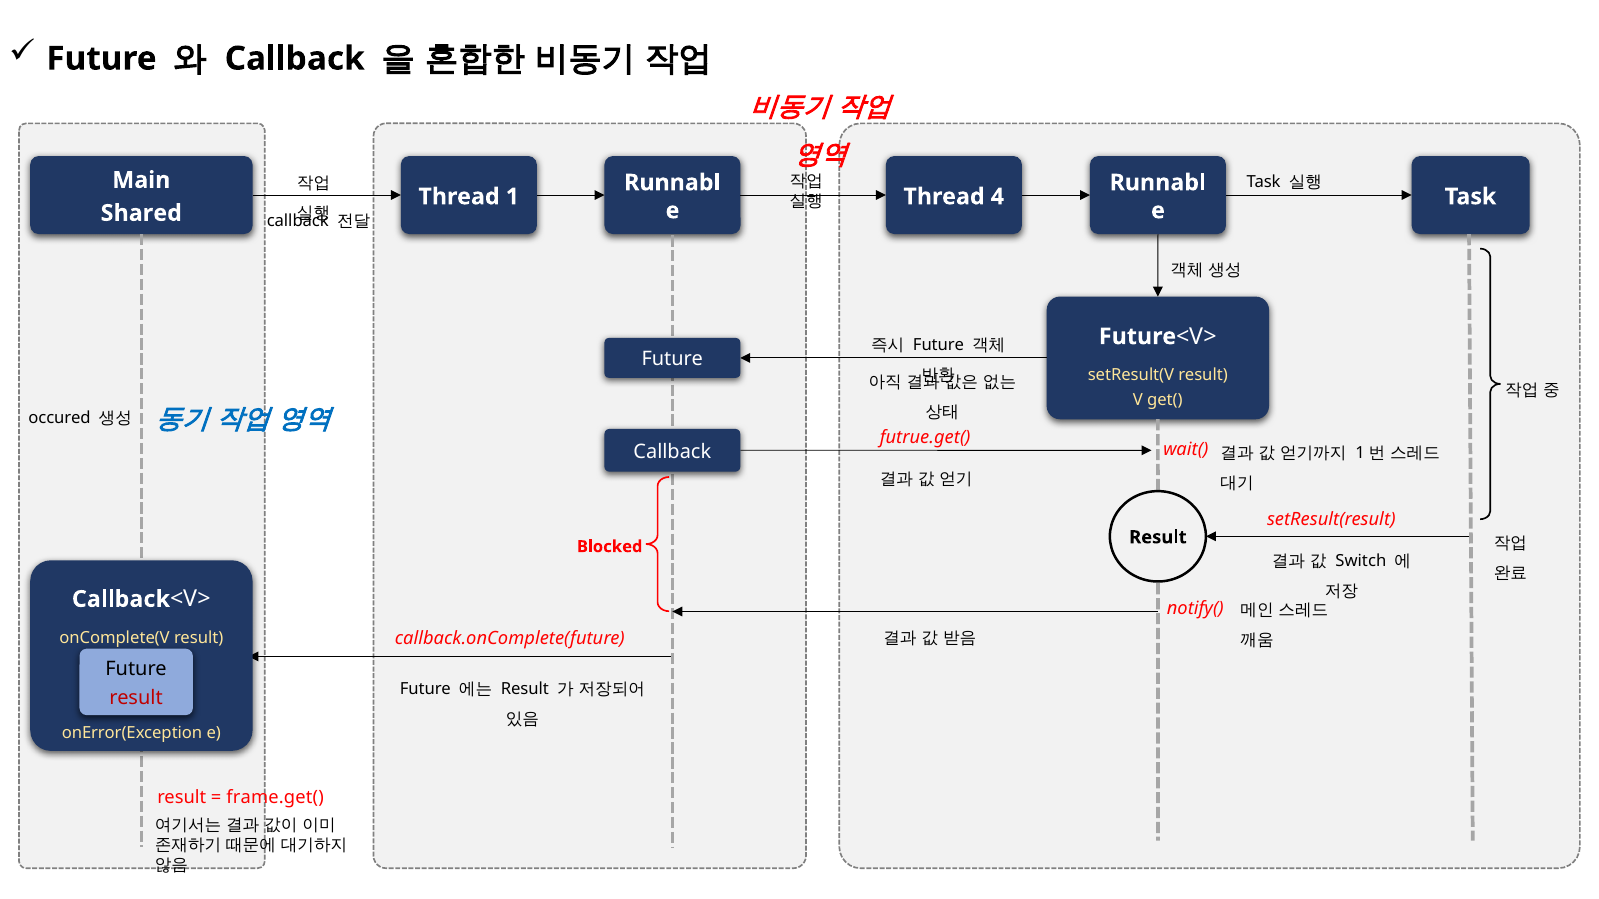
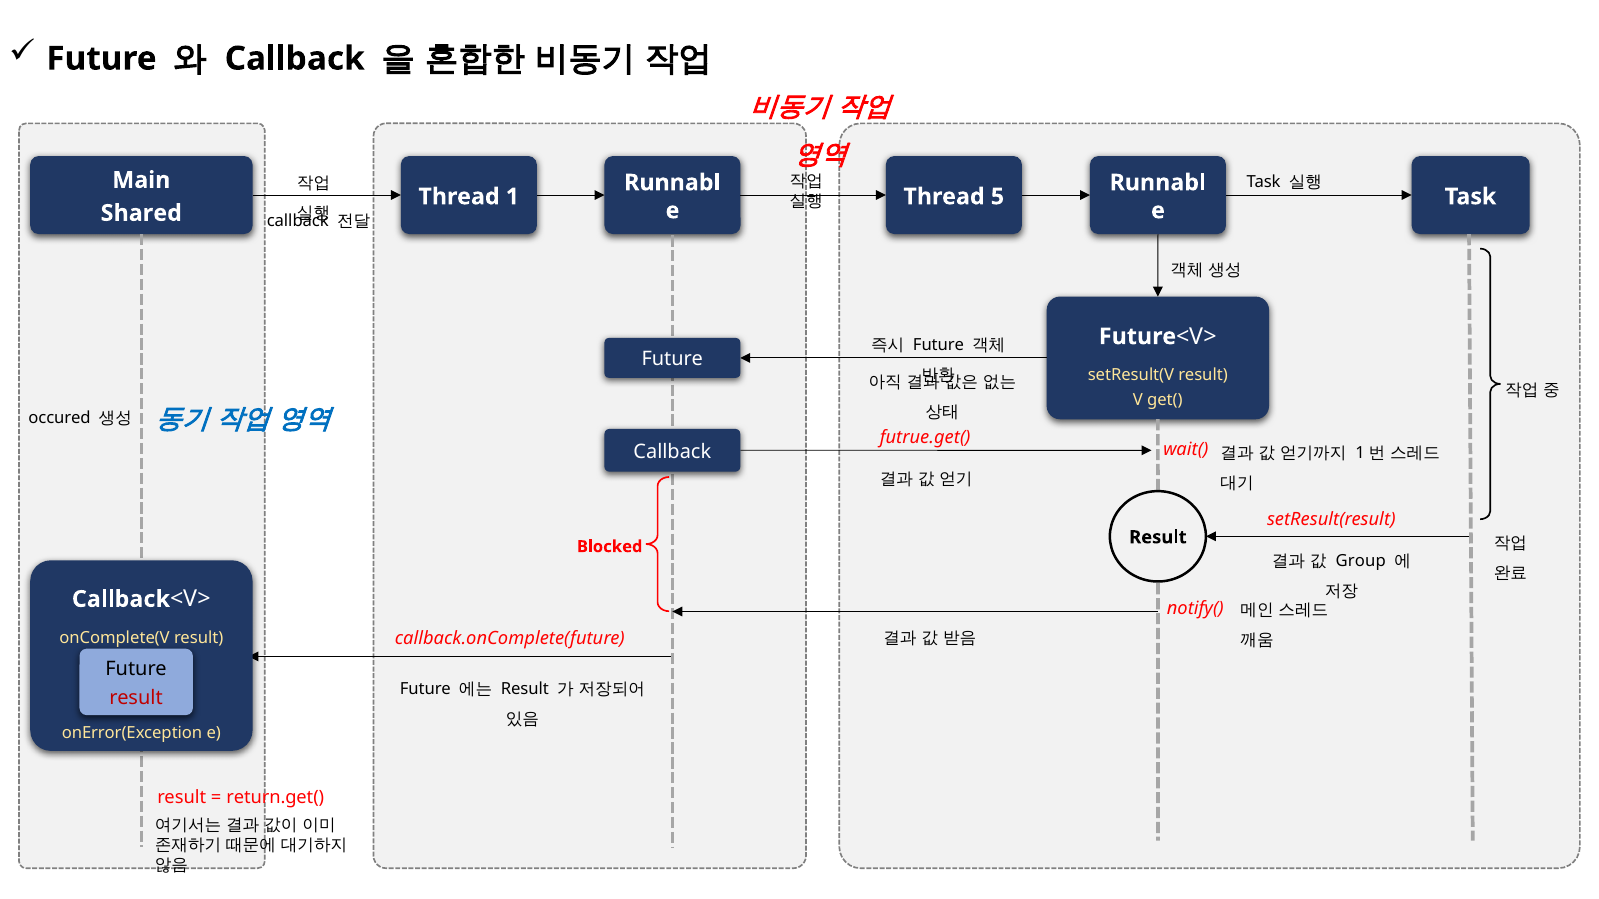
4: 4 -> 5 (997, 197)
Switch: Switch -> Group (1361, 561)
frame.get(: frame.get( -> return.get( (275, 798)
